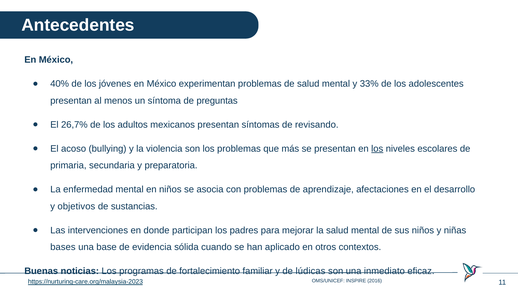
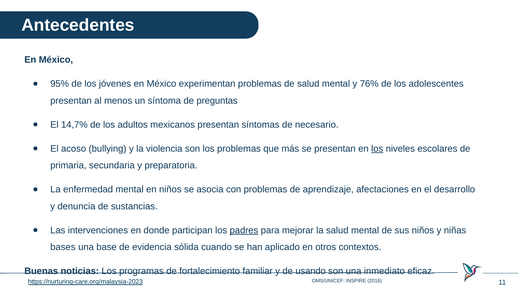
40%: 40% -> 95% (60, 84)
33%: 33% -> 76% (369, 84)
26,7%: 26,7% -> 14,7% (74, 125)
revisando: revisando -> necesario (317, 125)
objetivos: objetivos -> denuncia (76, 207)
padres underline: none -> present (244, 231)
lúdicas: lúdicas -> usando (311, 272)
